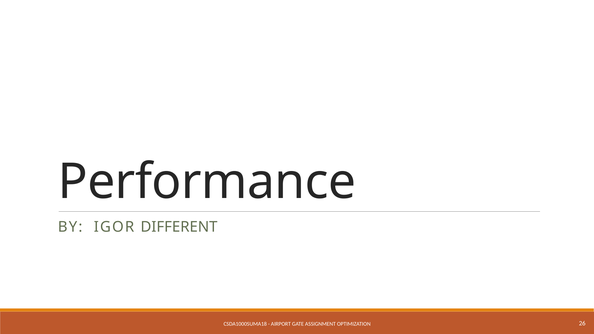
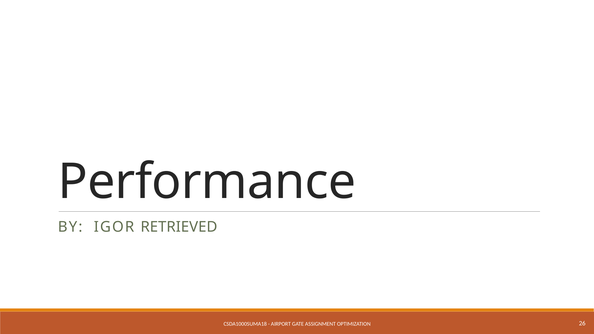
DIFFERENT: DIFFERENT -> RETRIEVED (179, 227)
